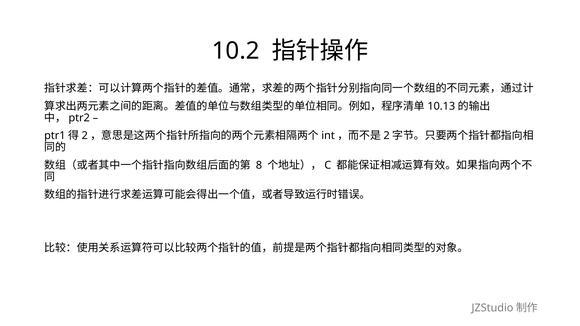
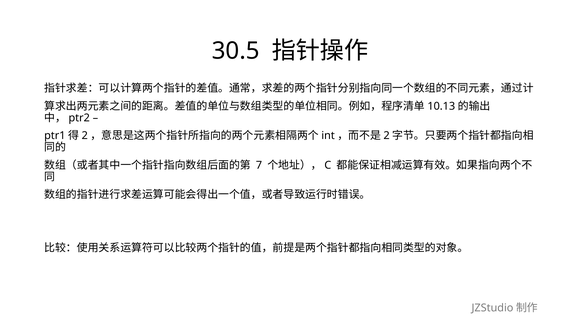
10.2: 10.2 -> 30.5 (236, 51)
8: 8 -> 7 (259, 165)
